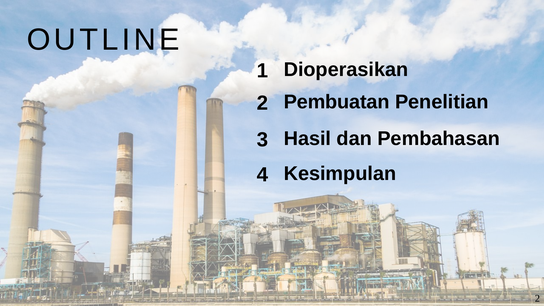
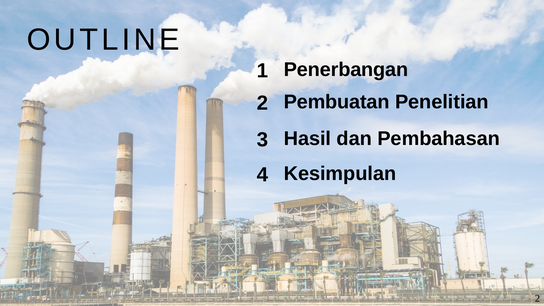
Dioperasikan: Dioperasikan -> Penerbangan (346, 70)
